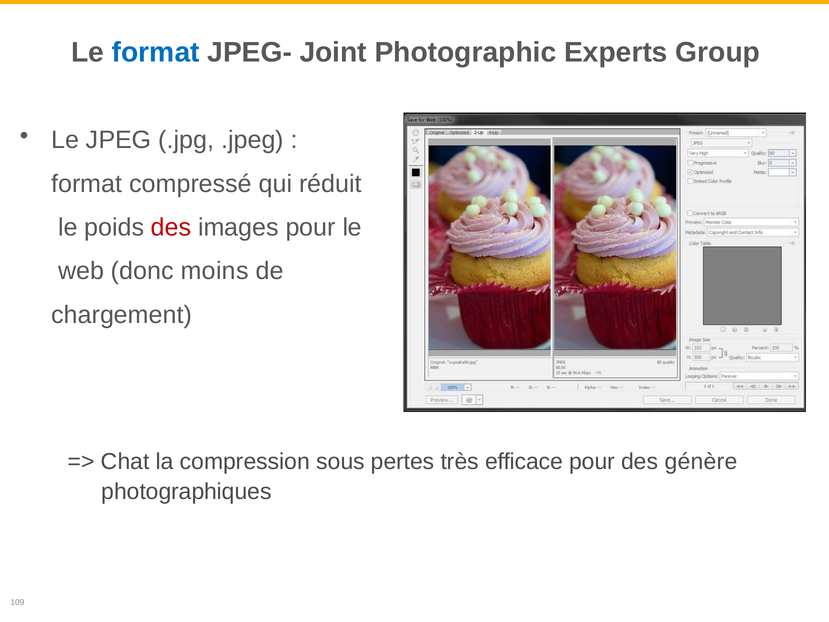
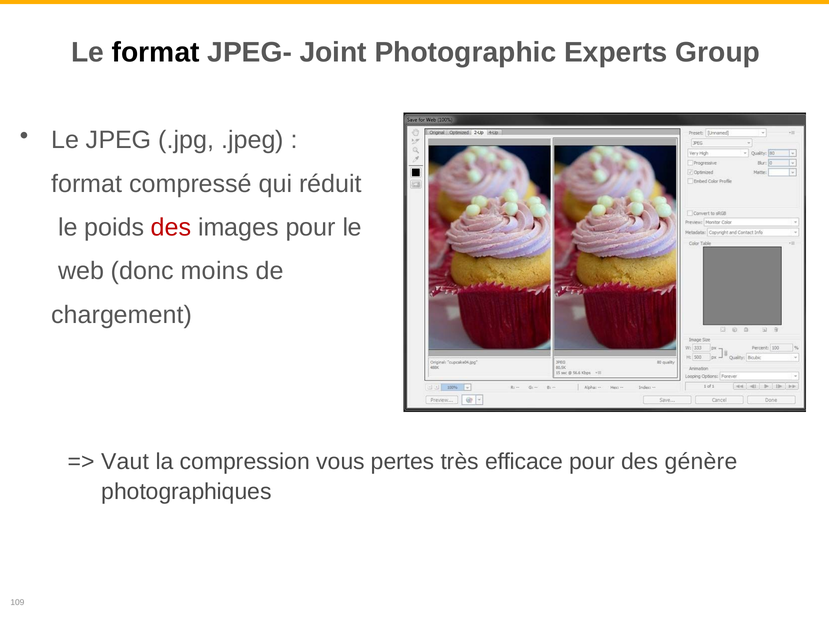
format colour: blue -> black (156, 52)
Chat: Chat -> Vaut (125, 462)
sous: sous -> vous (341, 462)
